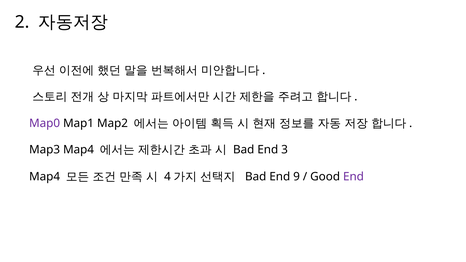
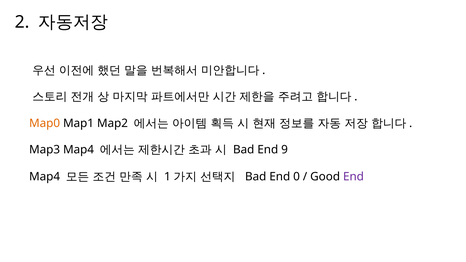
Map0 colour: purple -> orange (45, 123)
3: 3 -> 9 (285, 150)
4: 4 -> 1 (167, 177)
9: 9 -> 0 (297, 177)
